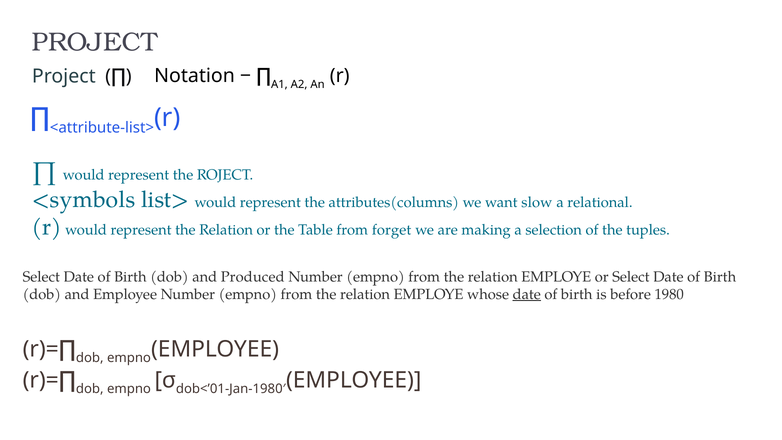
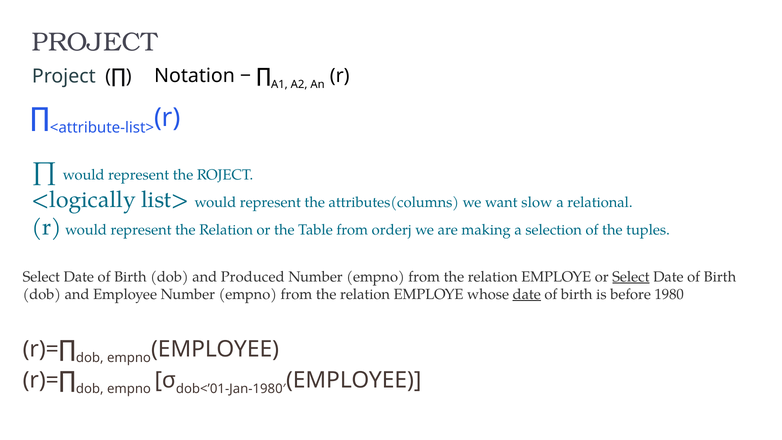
<symbols: <symbols -> <logically (84, 200)
forget: forget -> orderj (392, 230)
Select underline: none -> present (631, 277)
